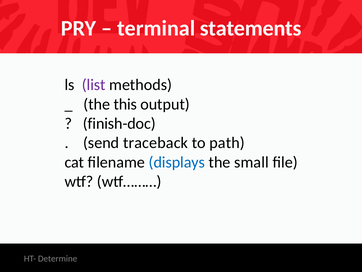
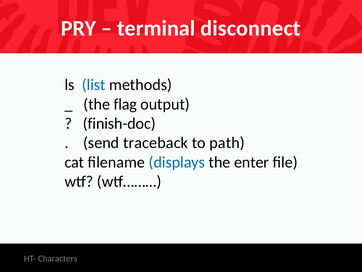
statements: statements -> disconnect (250, 28)
list colour: purple -> blue (94, 85)
this: this -> flag (125, 104)
small: small -> enter (252, 162)
Determine: Determine -> Characters (58, 258)
